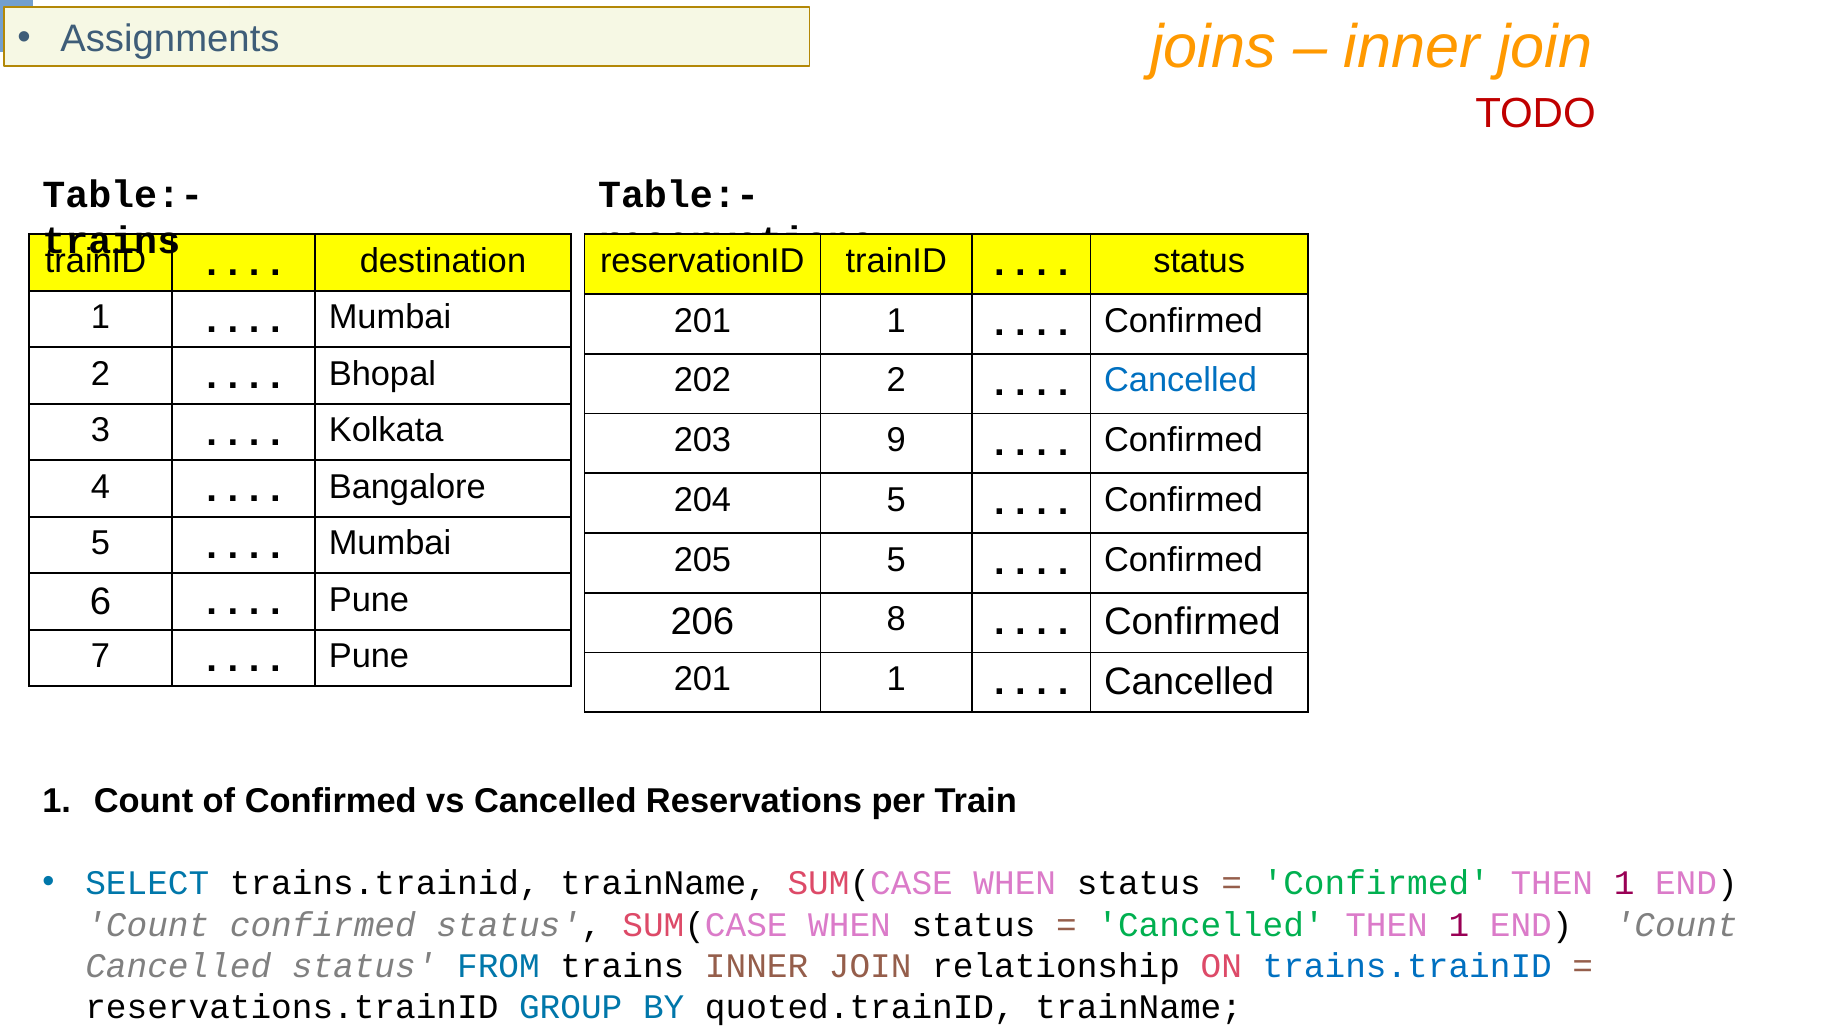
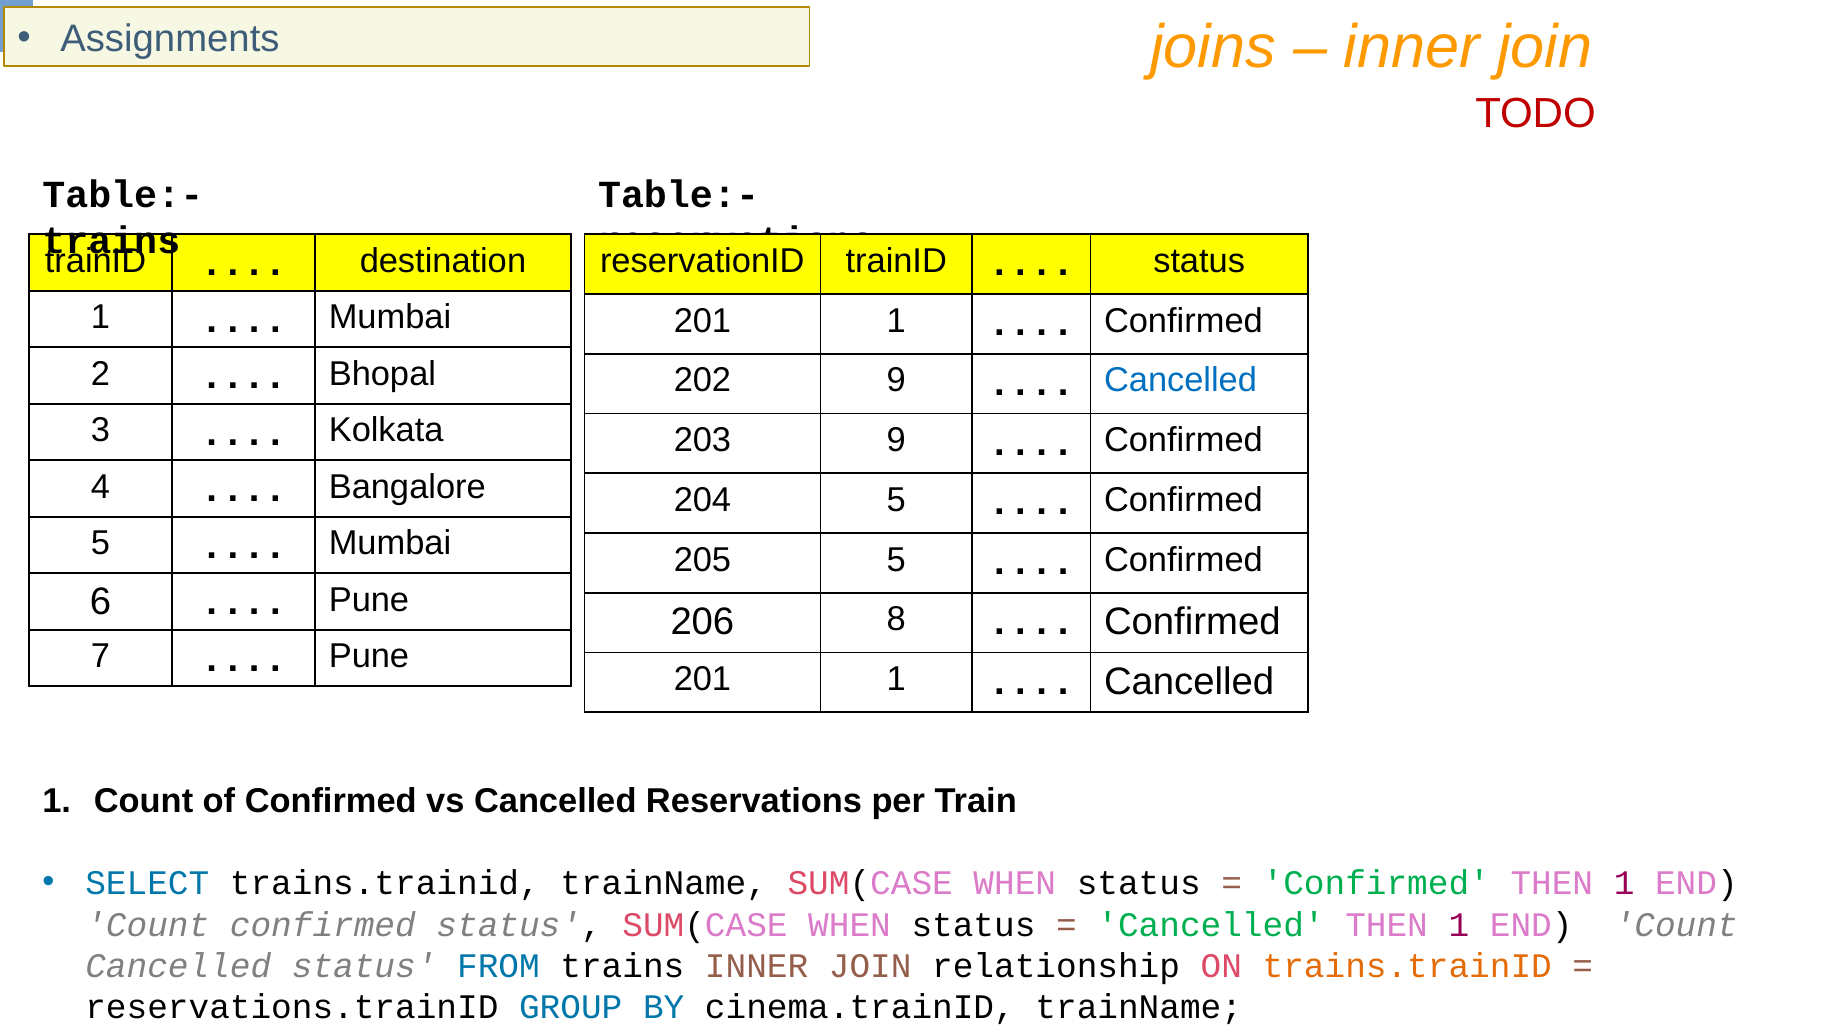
202 2: 2 -> 9 (896, 380)
trains.trainID colour: blue -> orange (1407, 966)
quoted.trainID: quoted.trainID -> cinema.trainID (860, 1007)
